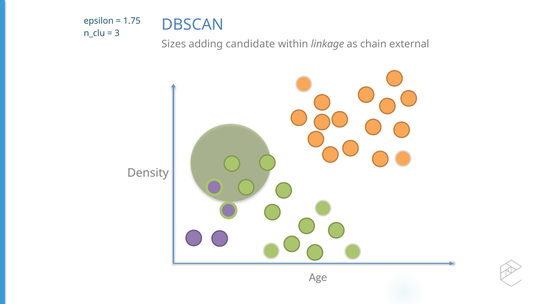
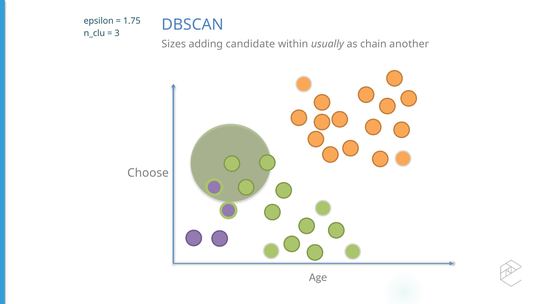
linkage: linkage -> usually (327, 44)
external: external -> another (409, 44)
Density: Density -> Choose (148, 173)
